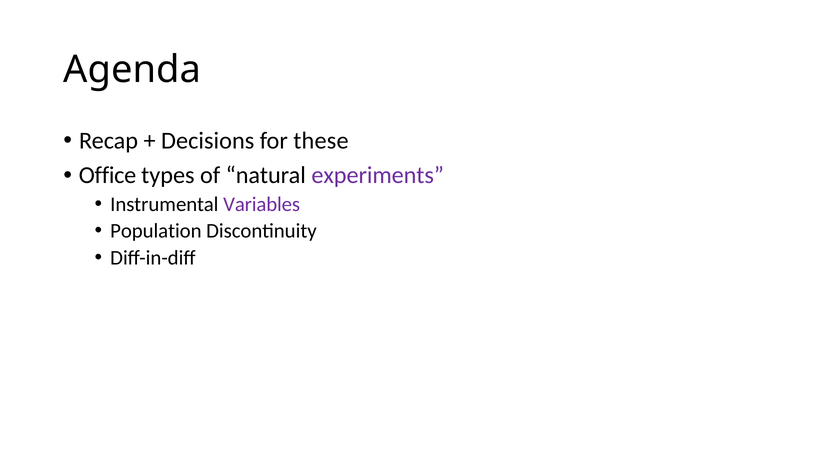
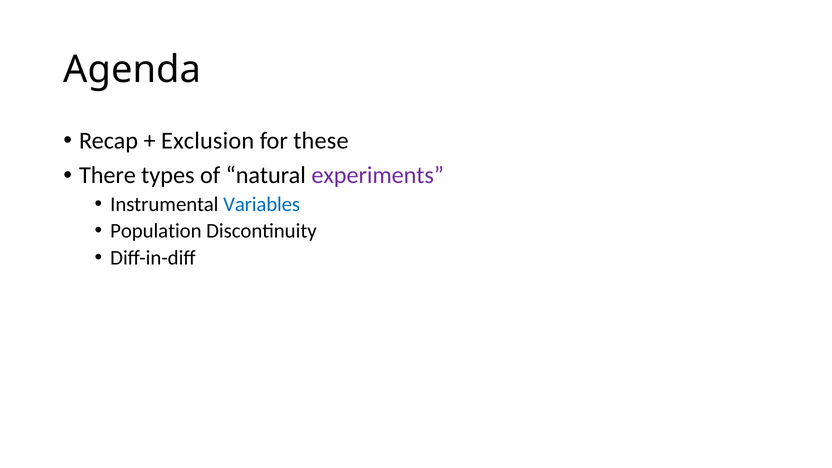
Decisions: Decisions -> Exclusion (208, 141)
Office: Office -> There (107, 175)
Variables colour: purple -> blue (262, 204)
